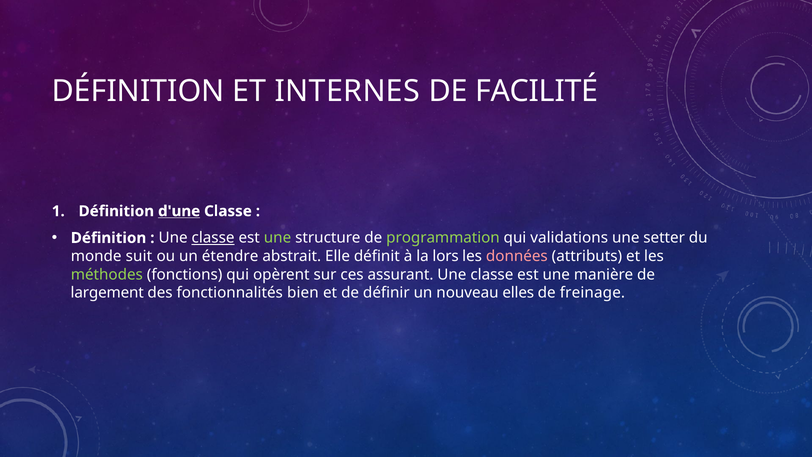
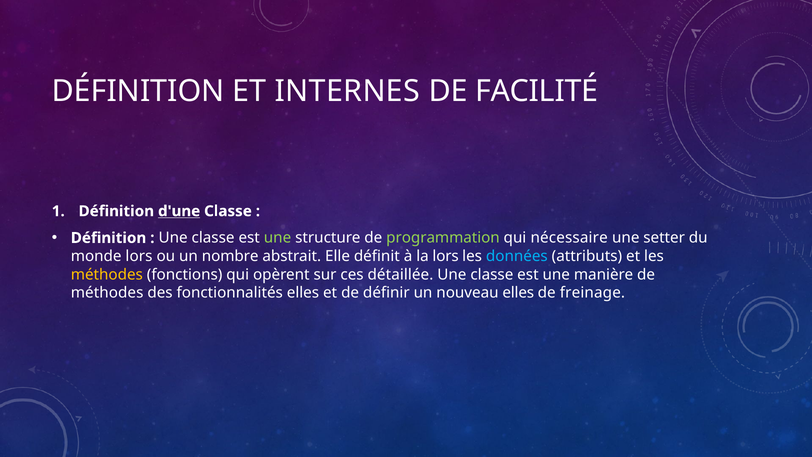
classe underline: present -> none (213, 238)
validations: validations -> nécessaire (569, 238)
monde suit: suit -> lors (139, 256)
étendre: étendre -> nombre (230, 256)
données colour: pink -> light blue (517, 256)
méthodes colour: light green -> yellow (107, 274)
assurant: assurant -> détaillée (400, 274)
largement: largement -> méthodes (107, 293)
fonctionnalités bien: bien -> elles (303, 293)
